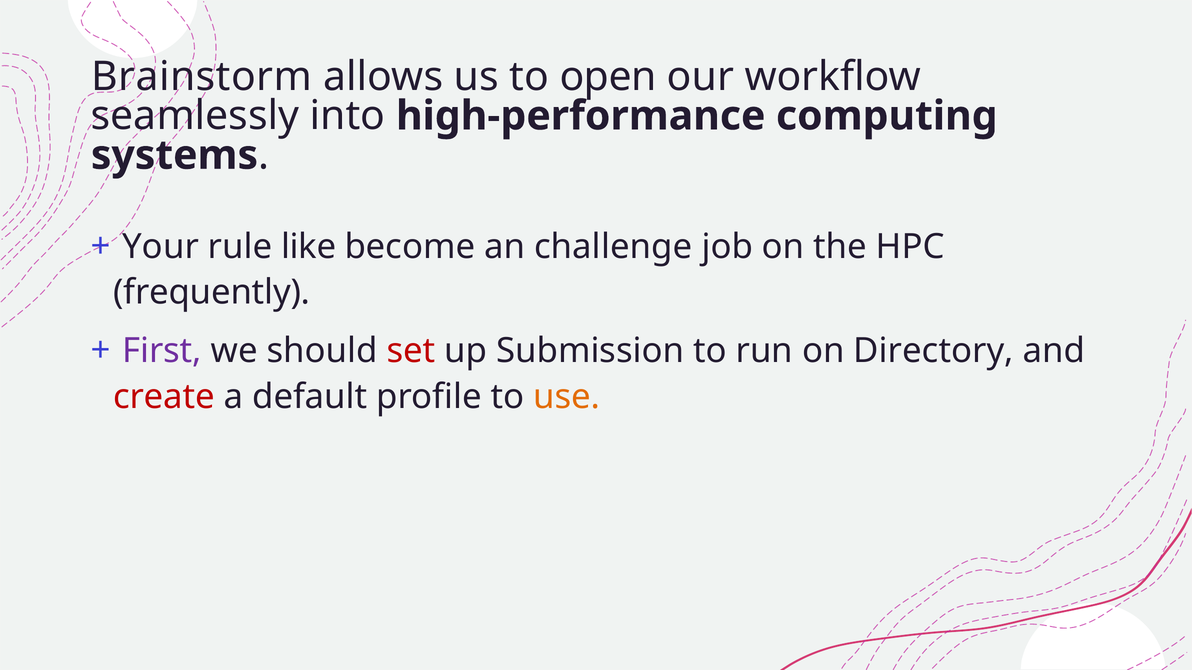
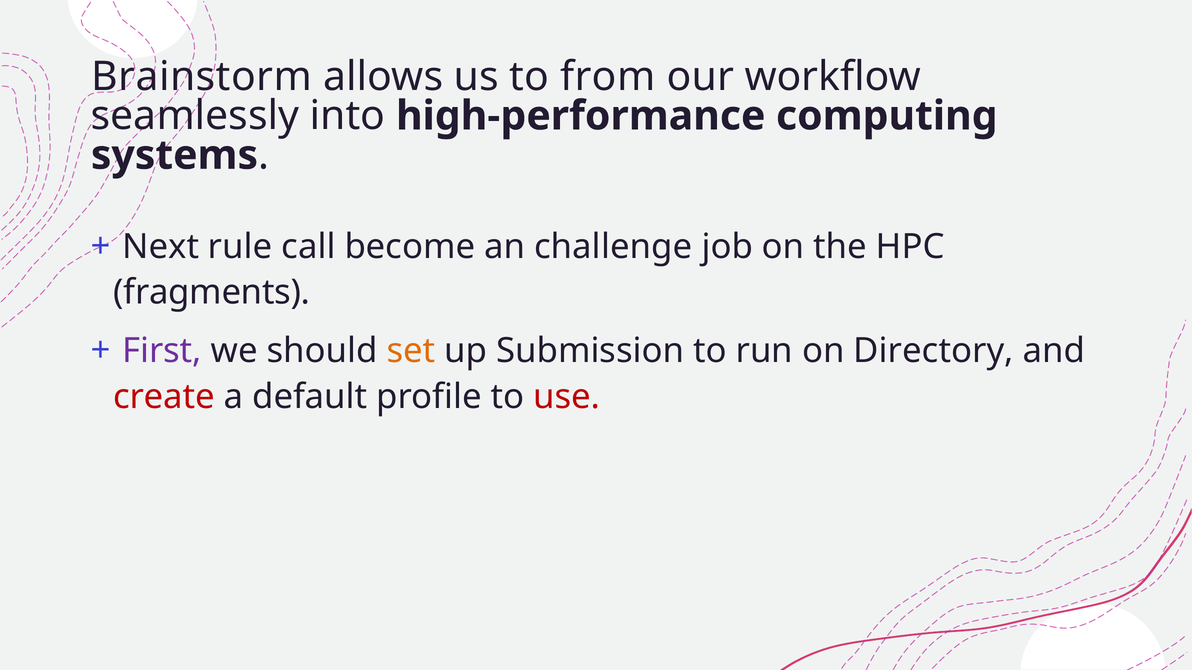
open: open -> from (608, 77)
Your: Your -> Next (161, 247)
like: like -> call (308, 247)
frequently: frequently -> fragments (212, 293)
set colour: red -> orange (411, 351)
use colour: orange -> red (567, 397)
